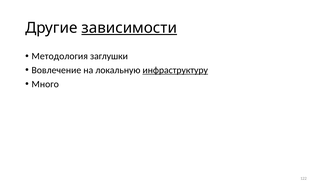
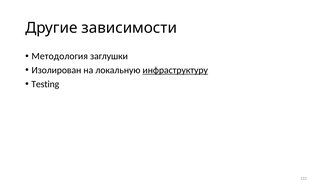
зависимости underline: present -> none (129, 28)
Вовлечение: Вовлечение -> Изолирован (56, 70)
Много: Много -> Testing (45, 84)
